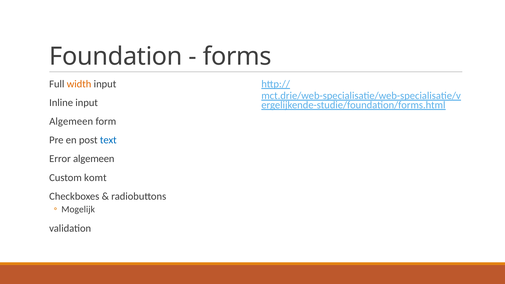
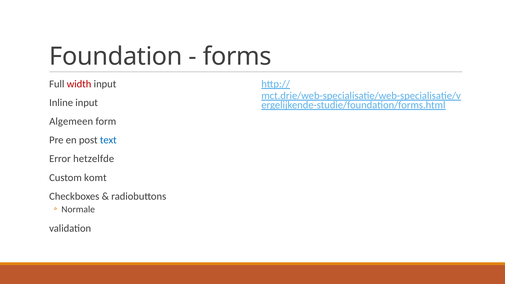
width colour: orange -> red (79, 84)
Error algemeen: algemeen -> hetzelfde (94, 159)
Mogelijk: Mogelijk -> Normale (78, 209)
